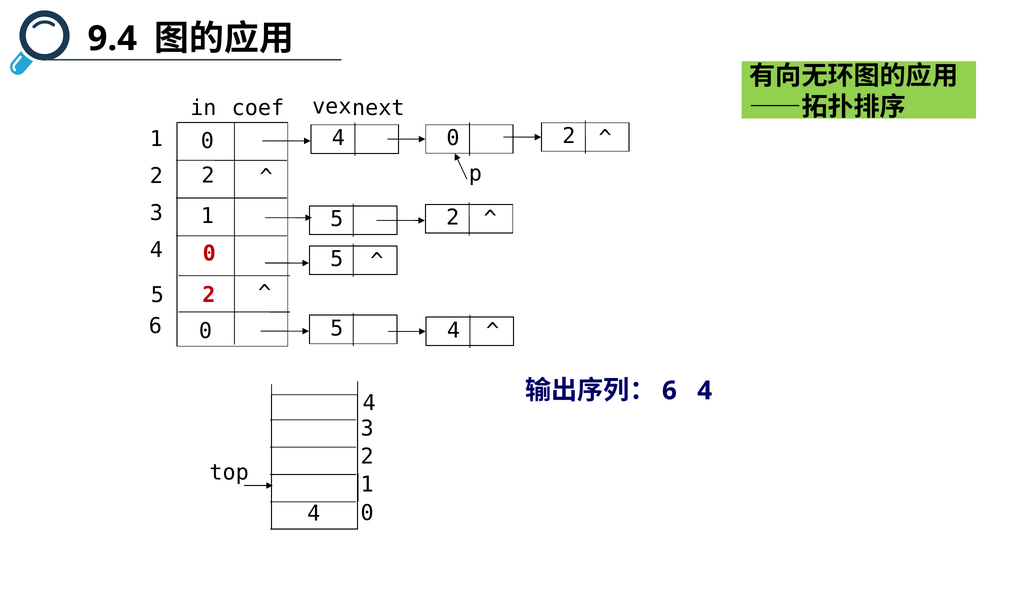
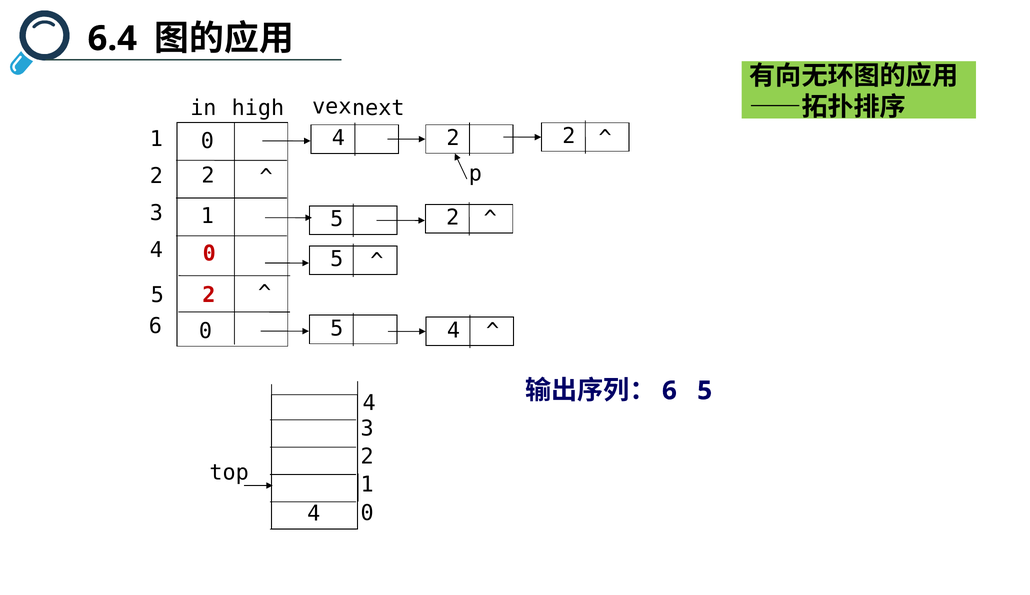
9.4: 9.4 -> 6.4 (112, 39)
coef: coef -> high (258, 108)
0: 0 -> 2 (453, 138)
6 4: 4 -> 5 (705, 391)
